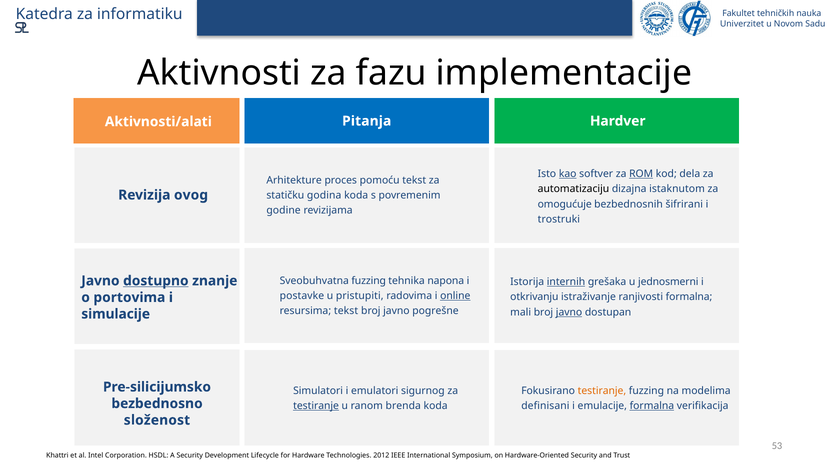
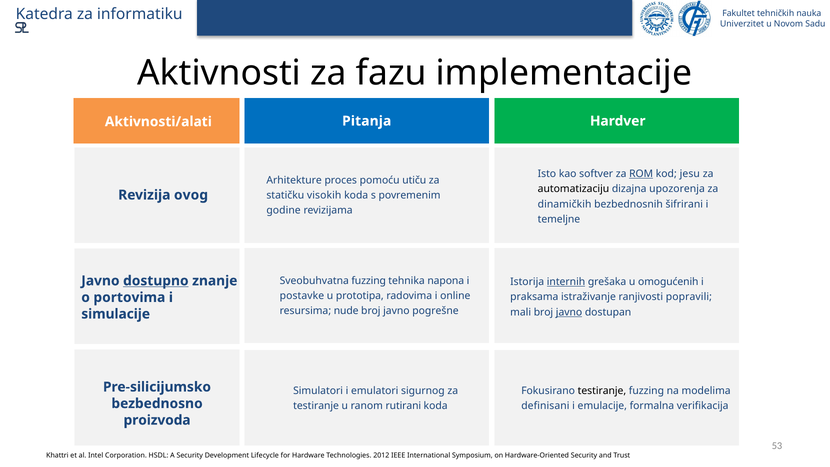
kao underline: present -> none (568, 174)
dela: dela -> jesu (690, 174)
pomoću tekst: tekst -> utiču (414, 180)
istaknutom: istaknutom -> upozorenja (677, 189)
godina: godina -> visokih (324, 195)
omogućuje: omogućuje -> dinamičkih (565, 204)
trostruki: trostruki -> temeljne (559, 219)
jednosmerni: jednosmerni -> omogućenih (668, 282)
pristupiti: pristupiti -> prototipa (360, 296)
online underline: present -> none (455, 296)
otkrivanju: otkrivanju -> praksama (534, 297)
ranjivosti formalna: formalna -> popravili (689, 297)
resursima tekst: tekst -> nude (346, 311)
testiranje colour: orange -> black (602, 391)
testiranje underline: present -> none (316, 406)
brenda: brenda -> rutirani (403, 406)
formalna underline: present -> none (652, 406)
složenost: složenost -> proizvoda (157, 420)
